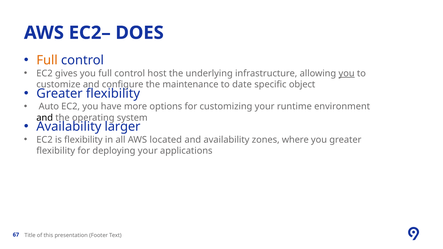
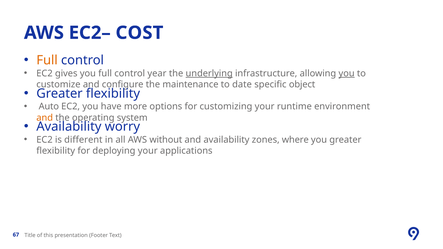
DOES: DOES -> COST (139, 33)
host: host -> year (157, 73)
underlying underline: none -> present (209, 73)
and colour: black -> orange (45, 118)
larger: larger -> worry (122, 127)
is flexibility: flexibility -> different (83, 140)
located: located -> without (166, 140)
